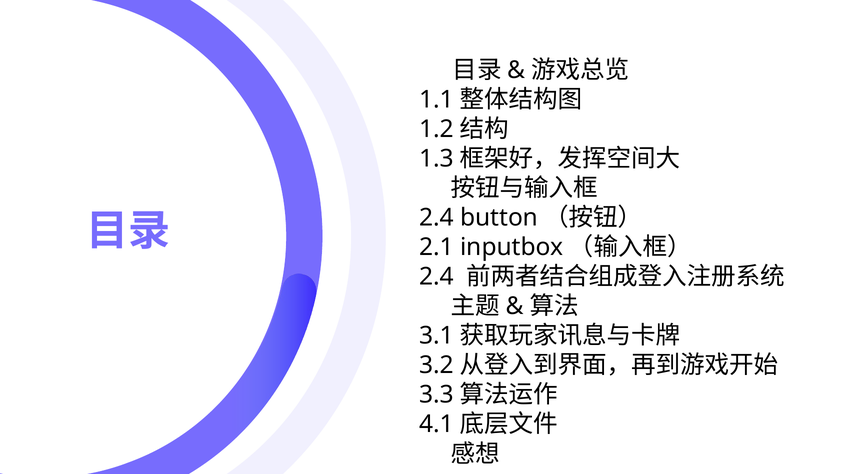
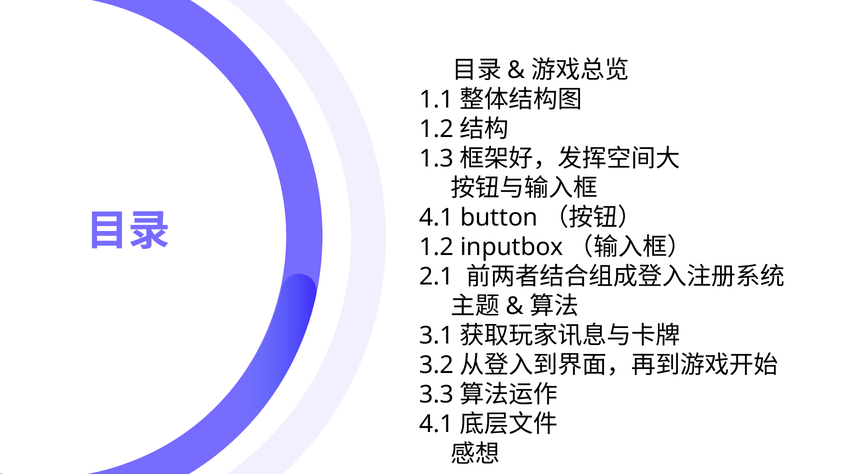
2.4: 2.4 -> 4.1 (437, 218)
2.1: 2.1 -> 1.2 (437, 247)
2.4: 2.4 -> 2.1 (437, 277)
